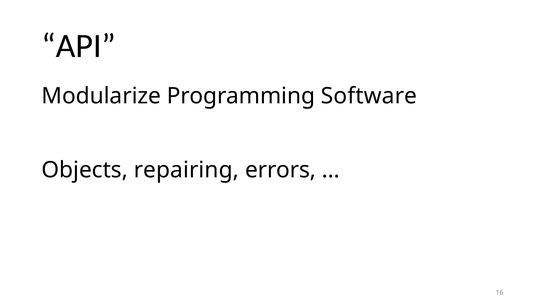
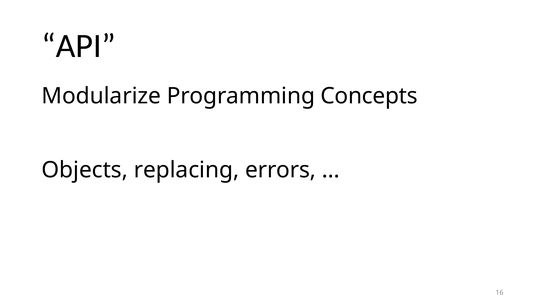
Software: Software -> Concepts (369, 96)
repairing: repairing -> replacing (186, 170)
